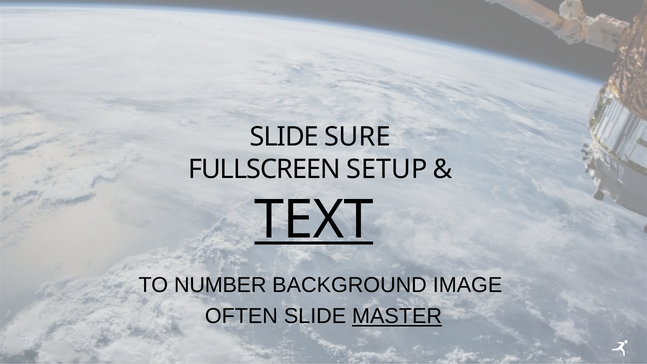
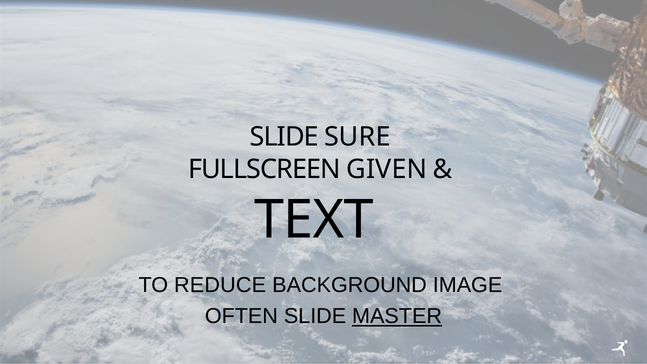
SETUP: SETUP -> GIVEN (387, 169)
TEXT underline: present -> none (314, 220)
NUMBER: NUMBER -> REDUCE (220, 285)
